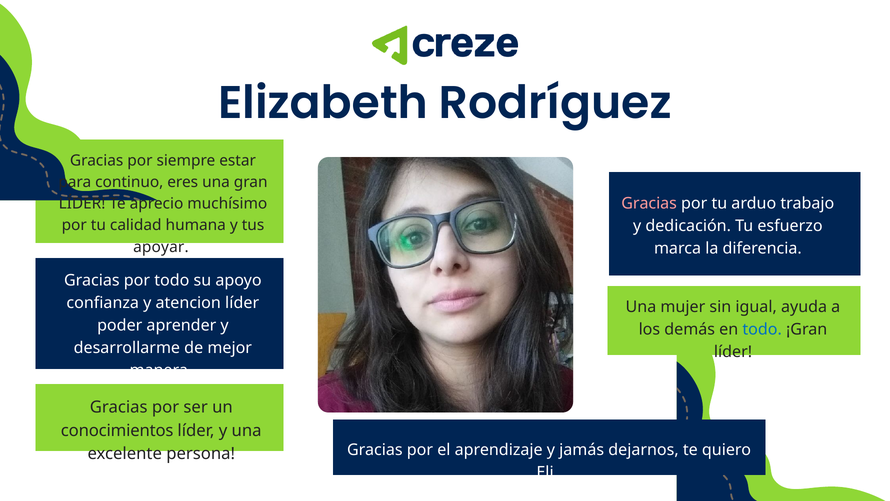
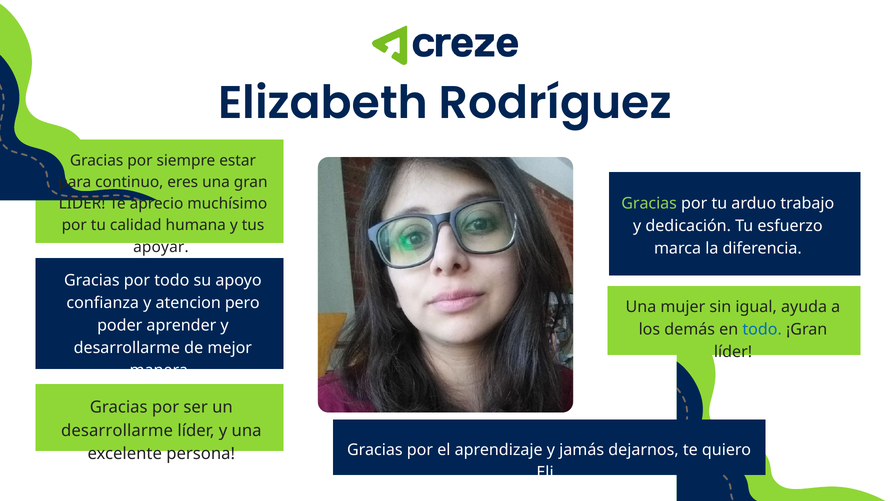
Gracias colour: pink -> light green (649, 203)
atencion líder: líder -> pero (242, 303)
conocimientos: conocimientos -> desarrollarme (117, 430)
